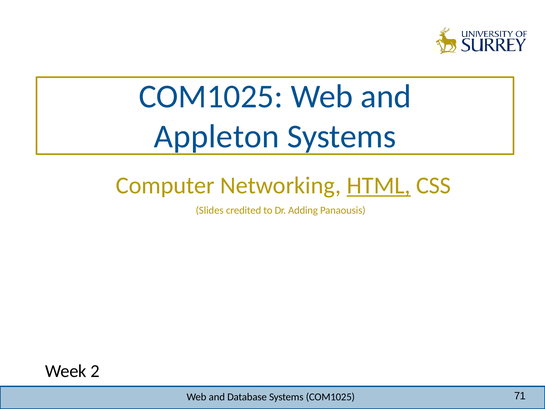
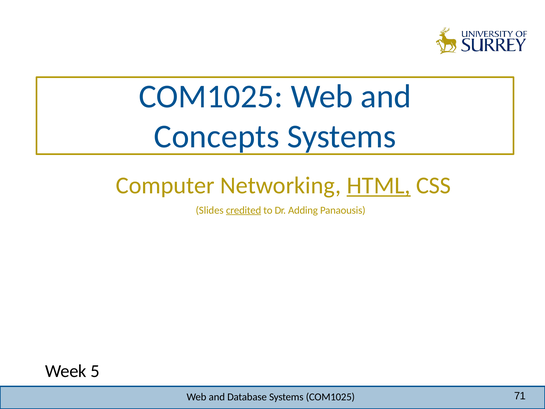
Appleton: Appleton -> Concepts (217, 136)
credited underline: none -> present (244, 210)
2: 2 -> 5 (95, 371)
